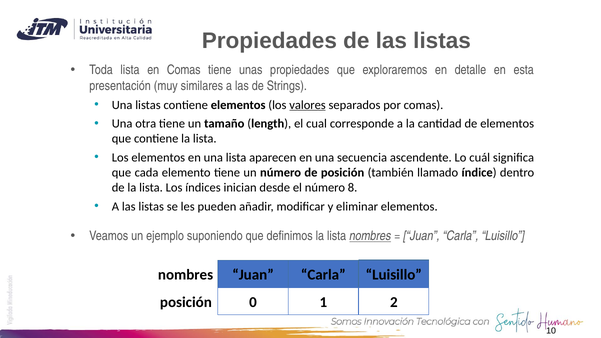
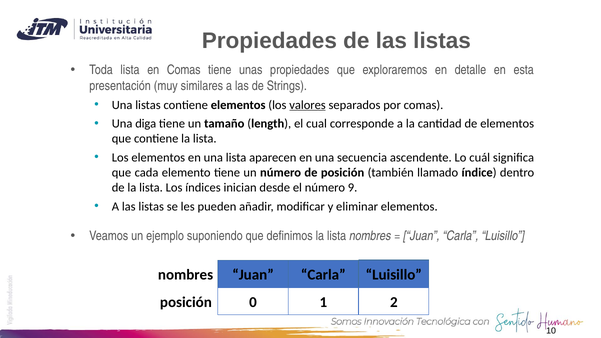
otra: otra -> diga (146, 124)
8: 8 -> 9 (353, 188)
nombres underline: present -> none (370, 236)
